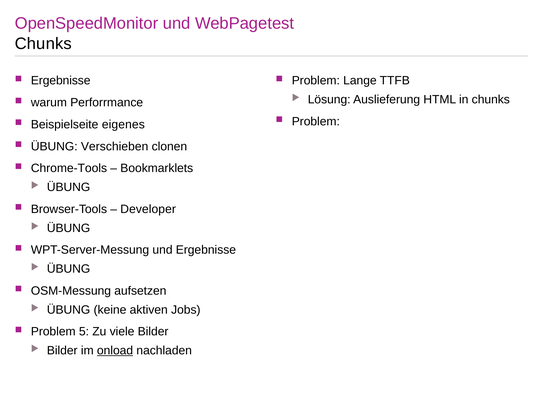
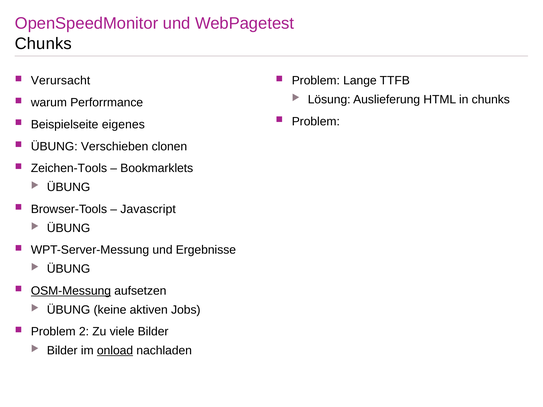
Ergebnisse: Ergebnisse -> Verursacht (61, 81)
Chrome-Tools: Chrome-Tools -> Zeichen-Tools (69, 168)
Developer: Developer -> Javascript (148, 209)
OSM-Messung underline: none -> present (71, 291)
5: 5 -> 2 (84, 332)
